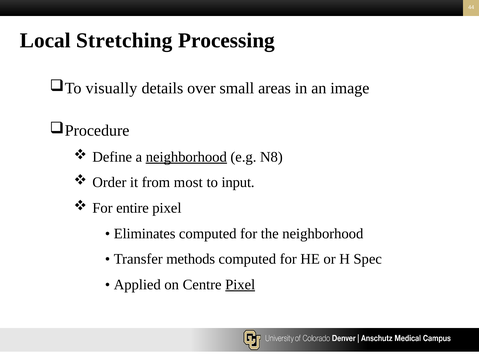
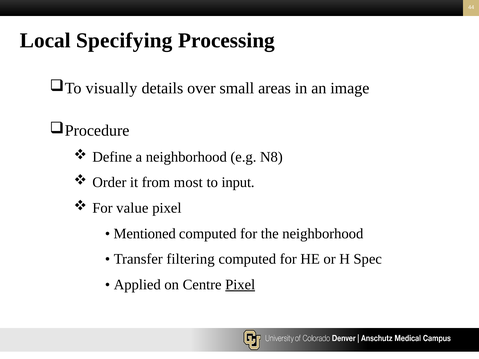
Stretching: Stretching -> Specifying (124, 41)
neighborhood underline: present -> none (186, 157)
entire: entire -> value (132, 208)
Eliminates: Eliminates -> Mentioned (145, 234)
methods: methods -> filtering (191, 259)
